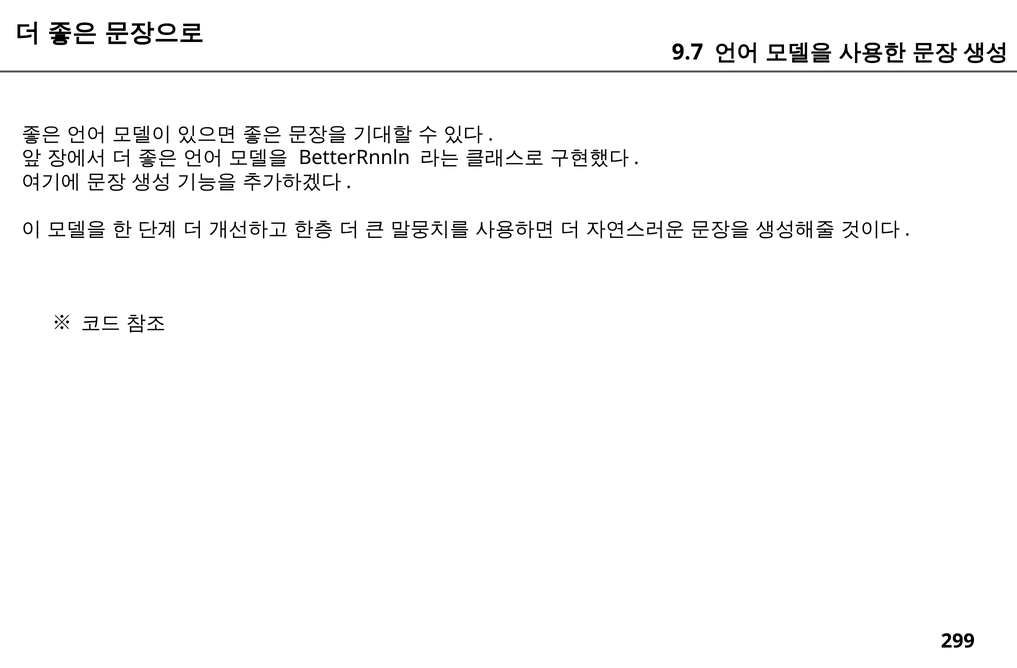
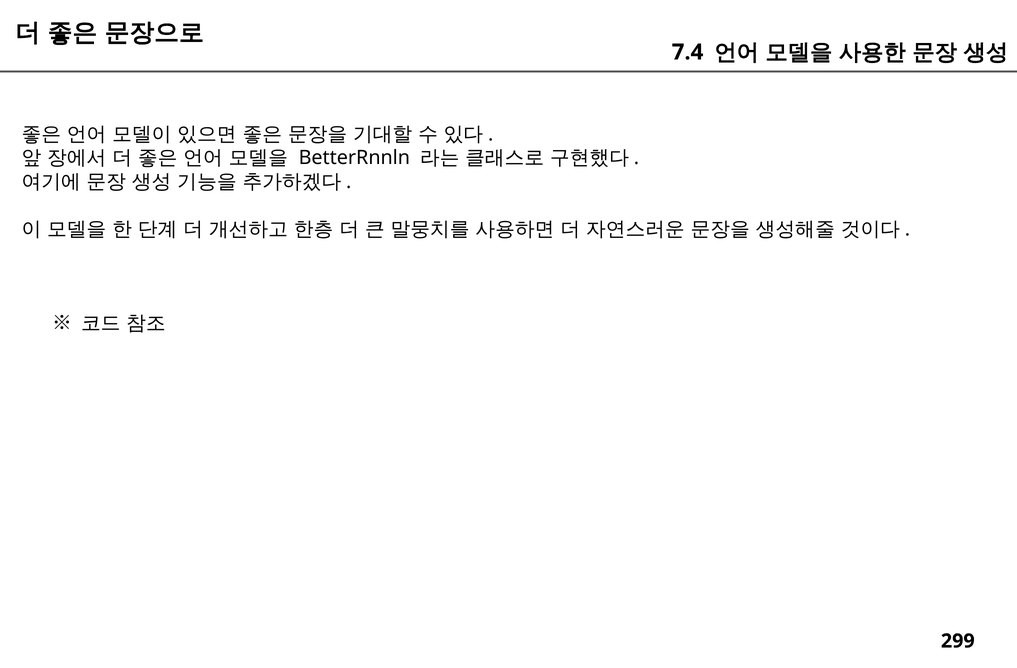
9.7: 9.7 -> 7.4 (688, 52)
